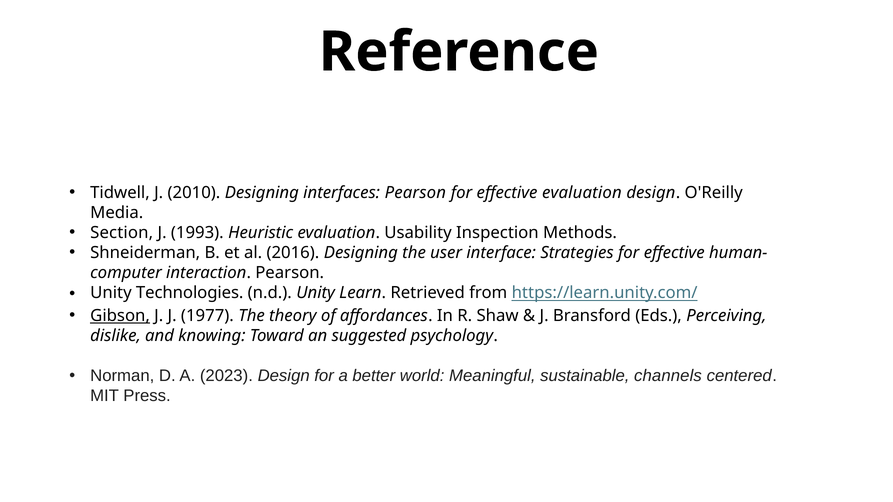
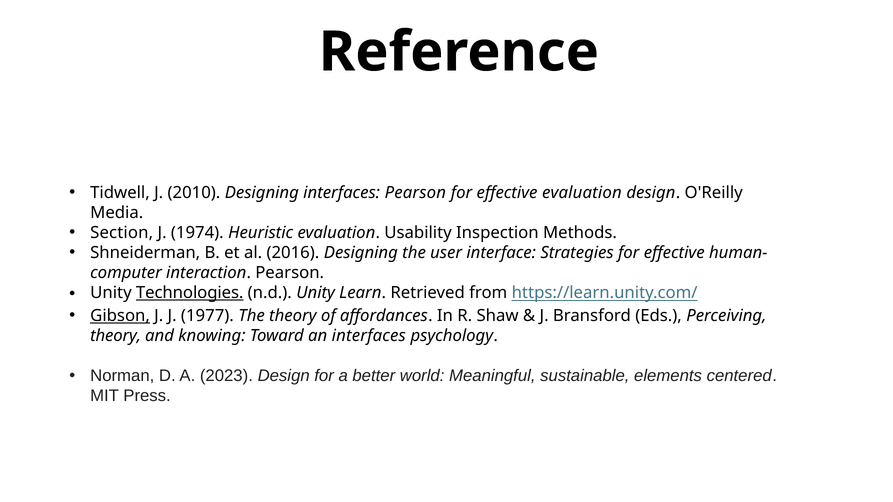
1993: 1993 -> 1974 (197, 233)
Technologies underline: none -> present (190, 293)
dislike: dislike -> theory (116, 336)
an suggested: suggested -> interfaces (369, 336)
channels: channels -> elements (668, 376)
